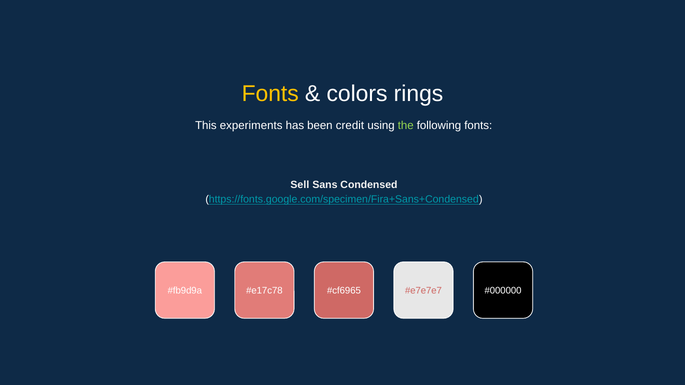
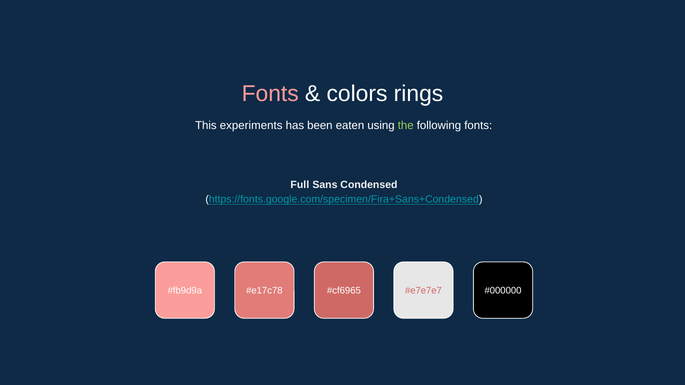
Fonts colour: yellow -> pink (270, 94)
credit: credit -> eaten (350, 126)
Sell: Sell -> Full (300, 185)
